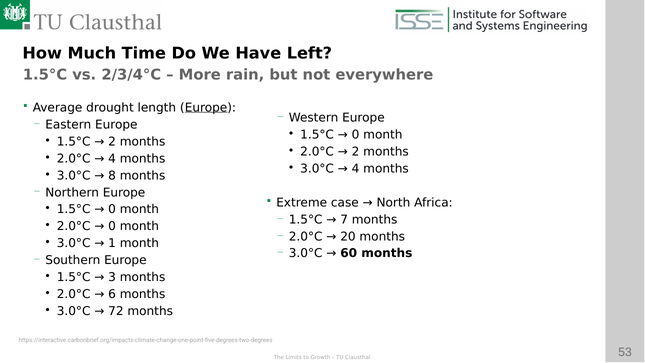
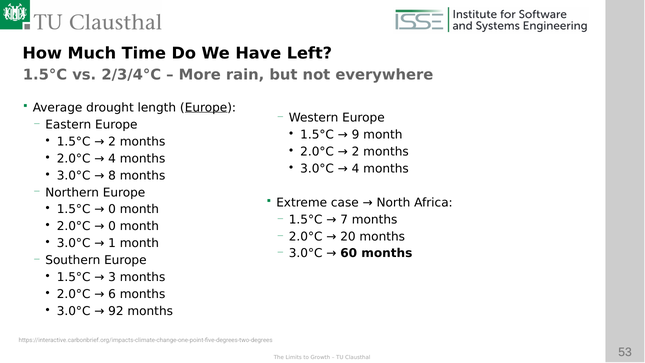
0: 0 -> 9 (356, 135)
72: 72 -> 92 (116, 311)
